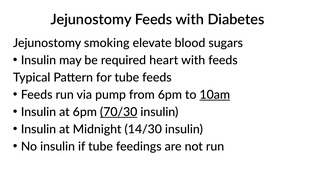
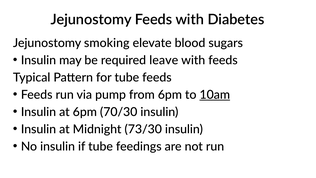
heart: heart -> leave (164, 60)
70/30 underline: present -> none (119, 112)
14/30: 14/30 -> 73/30 (143, 129)
